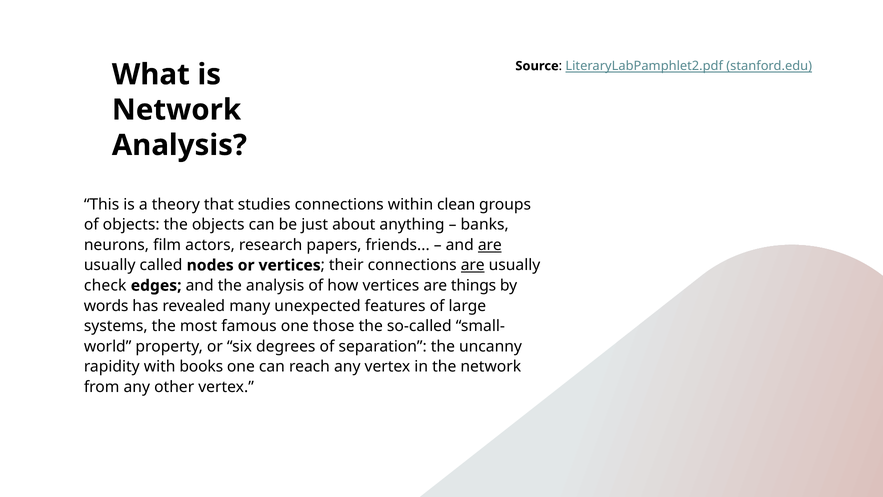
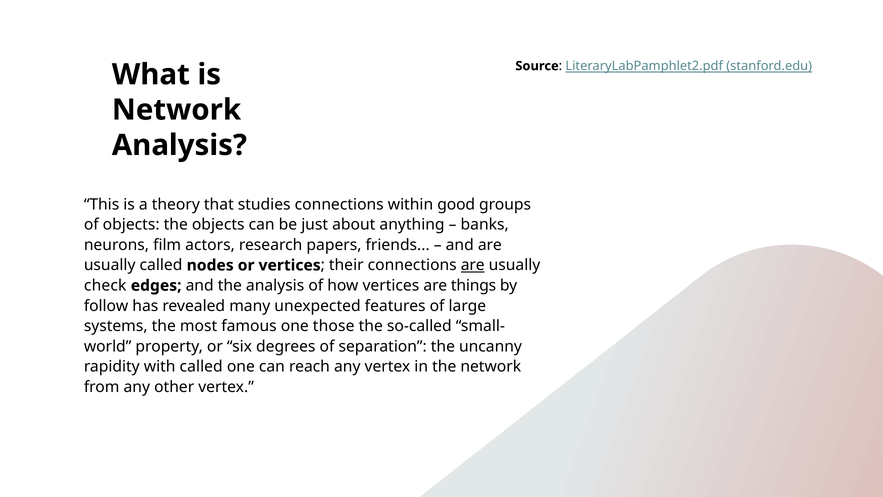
clean: clean -> good (456, 204)
are underline: present -> none (490, 245)
words: words -> follow (106, 306)
with books: books -> called (201, 366)
